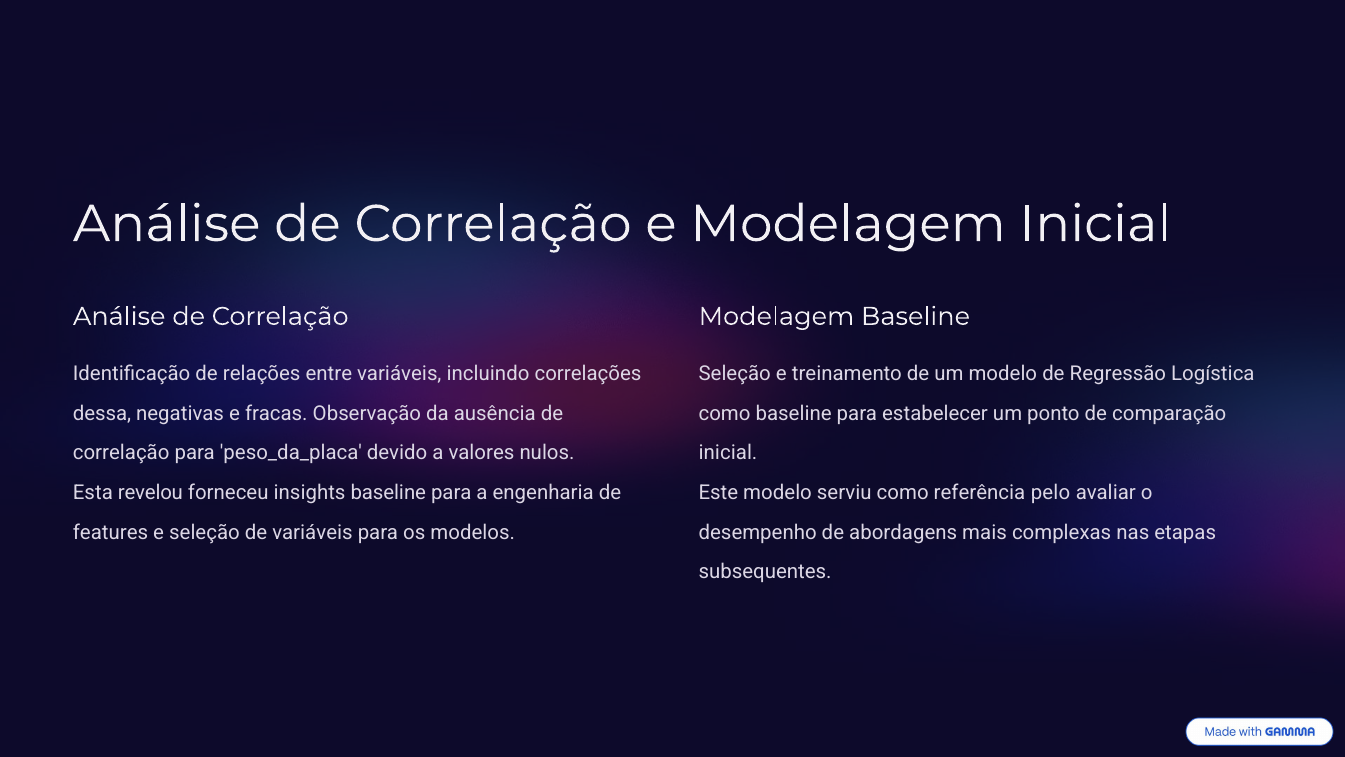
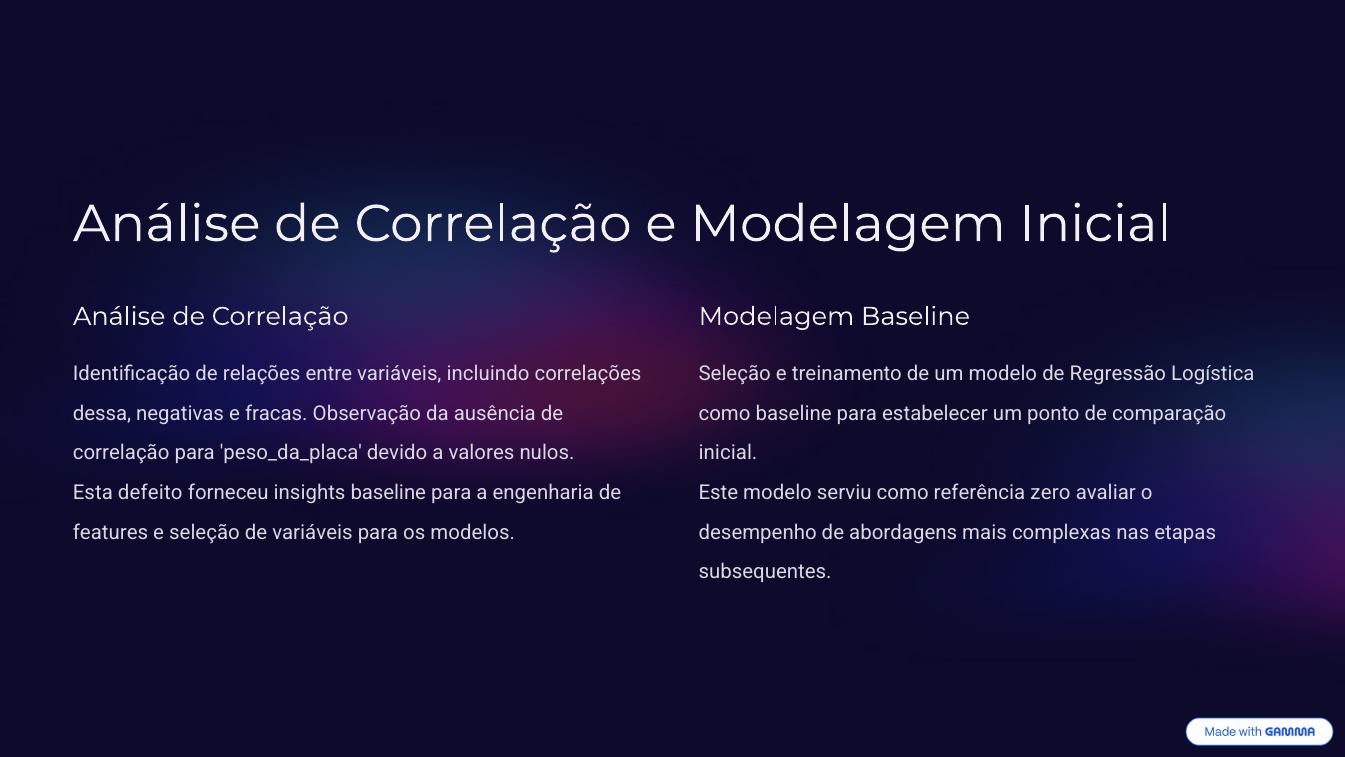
revelou: revelou -> defeito (150, 492)
pelo: pelo -> zero (1051, 492)
